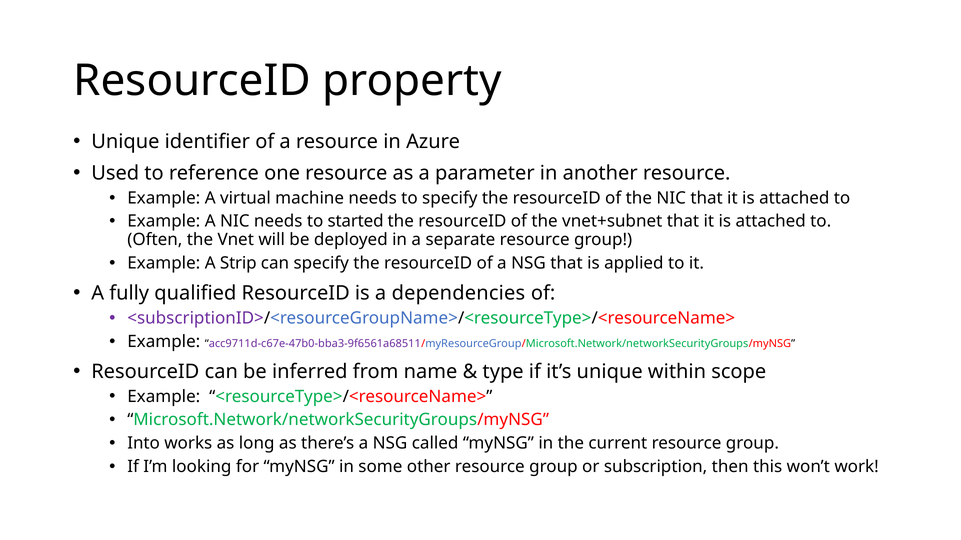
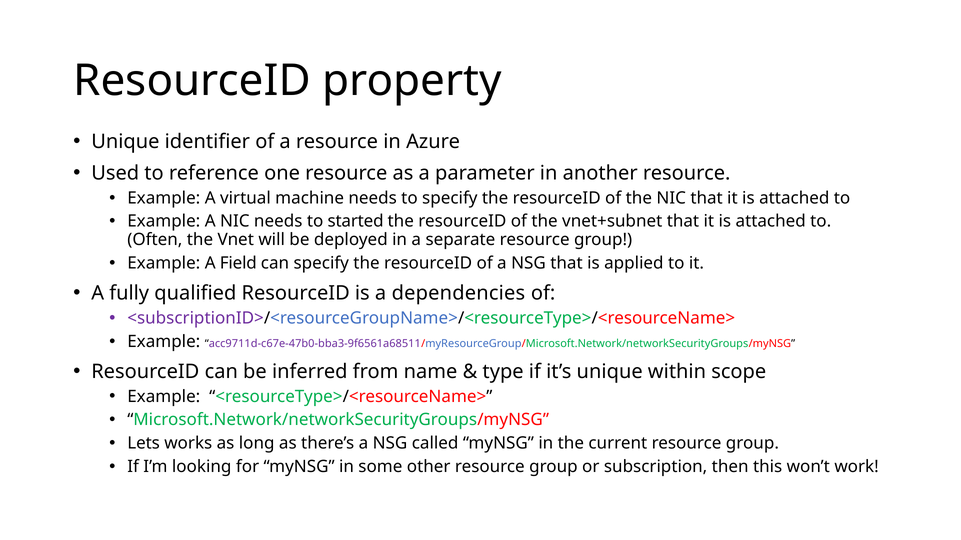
Strip: Strip -> Field (238, 263)
Into: Into -> Lets (144, 444)
